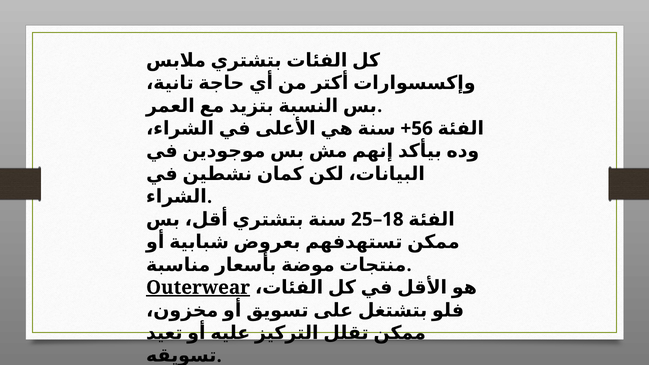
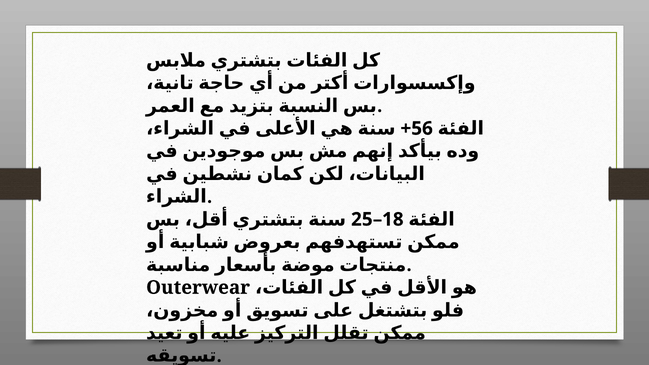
Outerwear underline: present -> none (198, 288)
